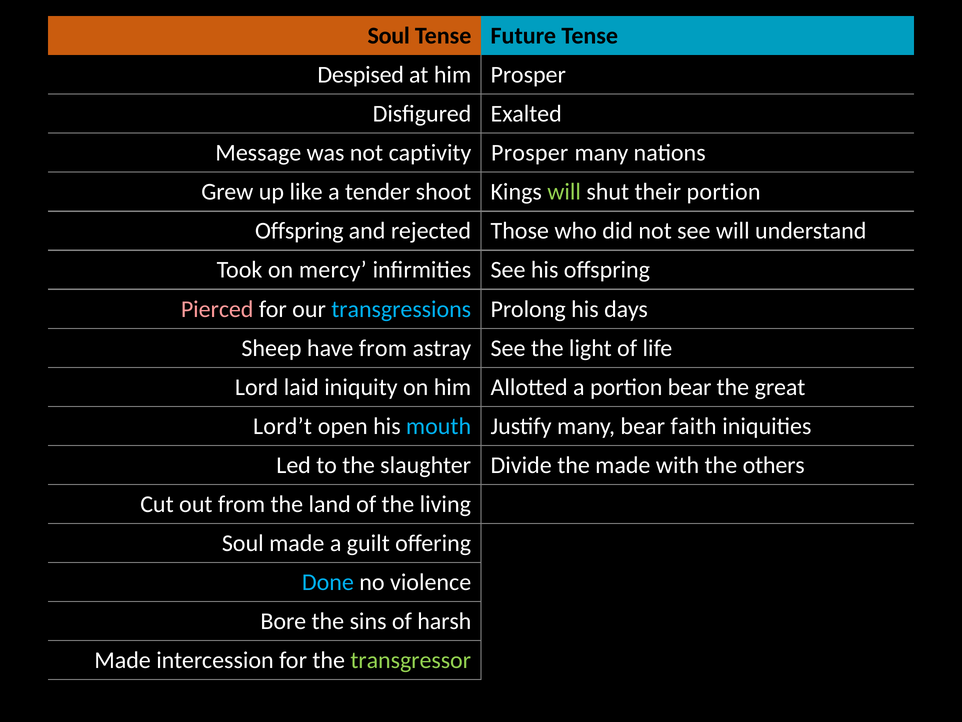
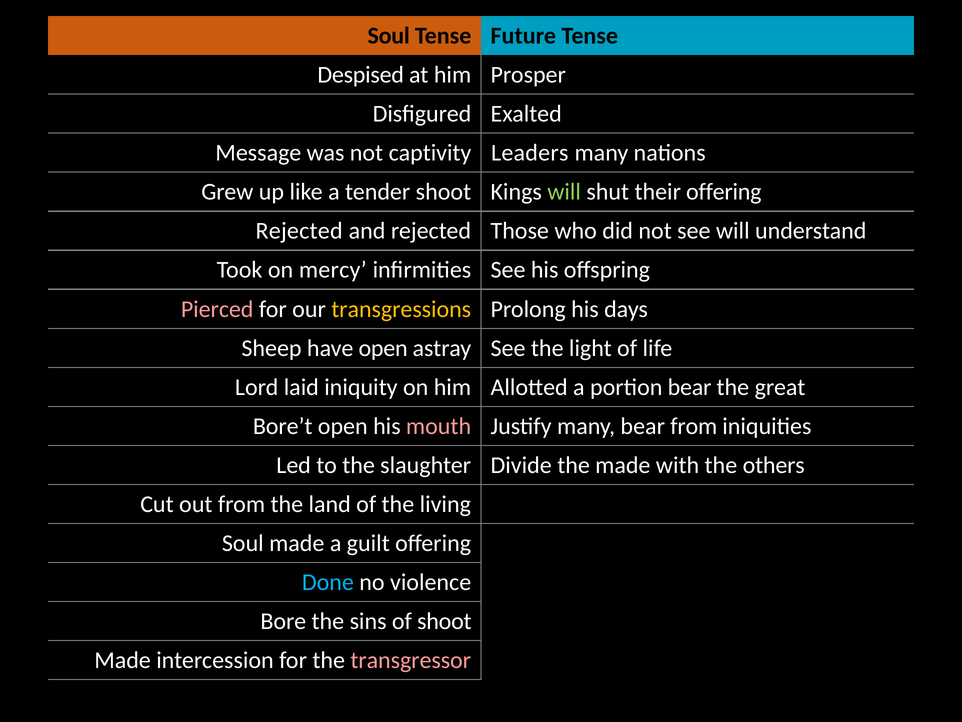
Prosper: Prosper -> Leaders (530, 153)
their portion: portion -> offering (724, 192)
Offspring: Offspring -> Rejected (299, 231)
transgressions colour: light blue -> yellow (401, 309)
have from: from -> open (383, 348)
Lord’t: Lord’t -> Bore’t (283, 426)
mouth colour: light blue -> pink (439, 426)
bear faith: faith -> from (694, 426)
of harsh: harsh -> shoot (444, 621)
transgressor colour: light green -> pink (411, 660)
